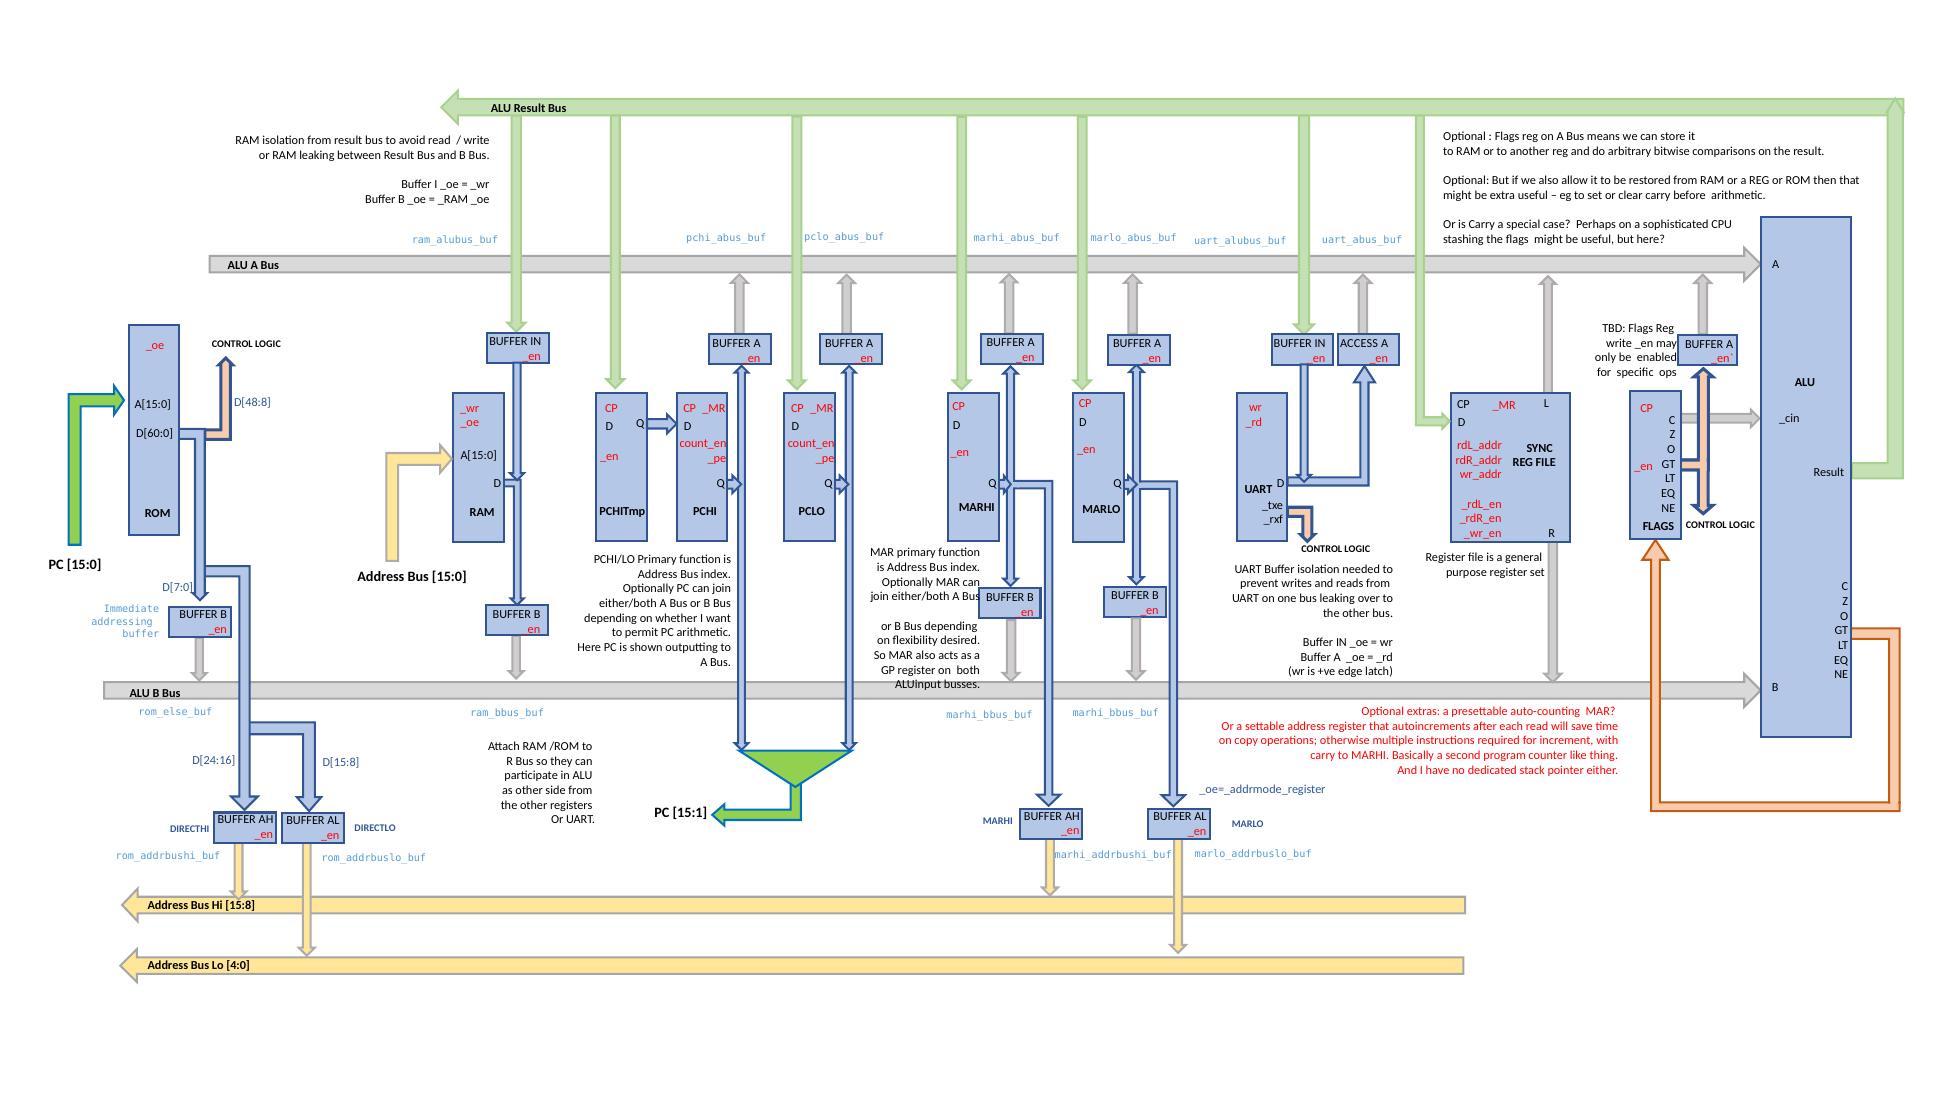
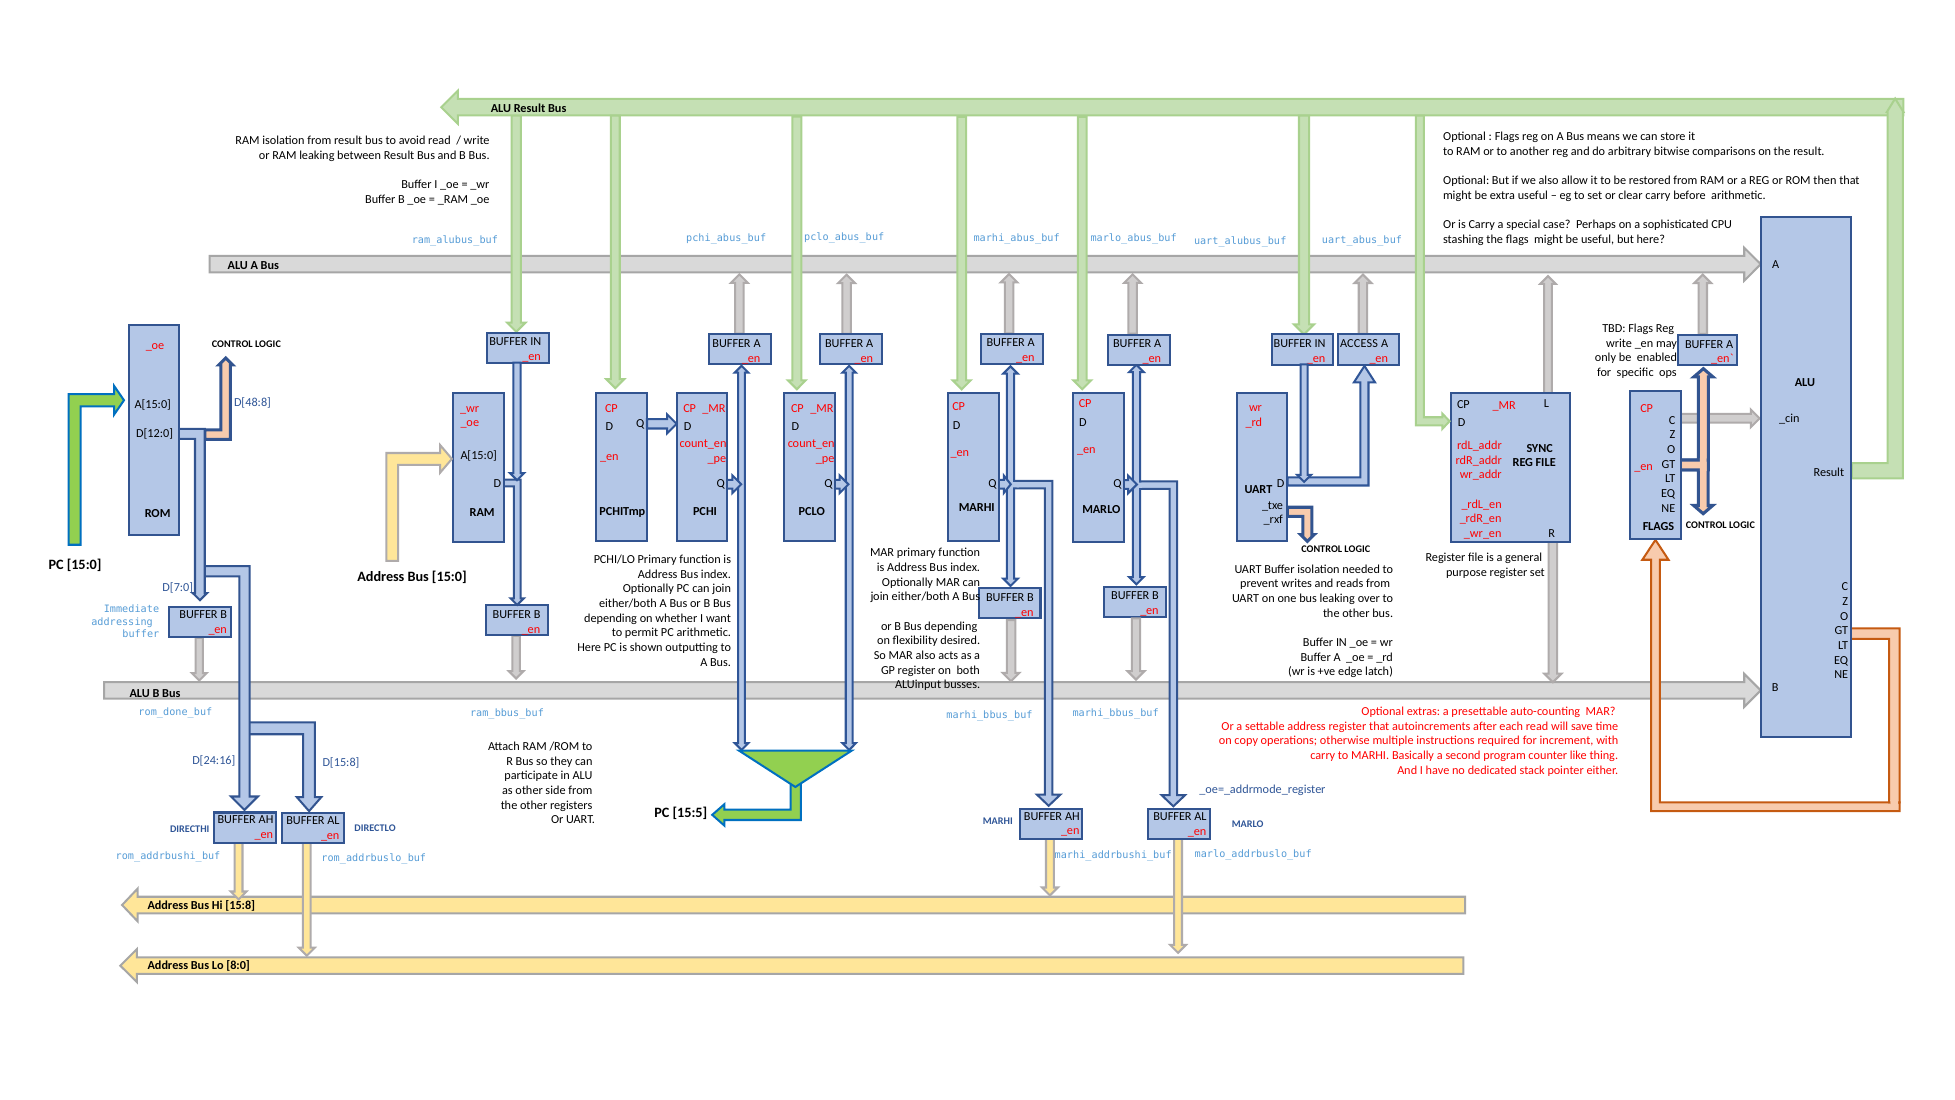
D[60:0: D[60:0 -> D[12:0 (155, 433)
rom_else_buf: rom_else_buf -> rom_done_buf (175, 712)
15:1: 15:1 -> 15:5 (690, 812)
4:0: 4:0 -> 8:0 (238, 965)
